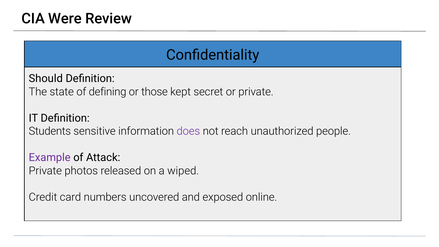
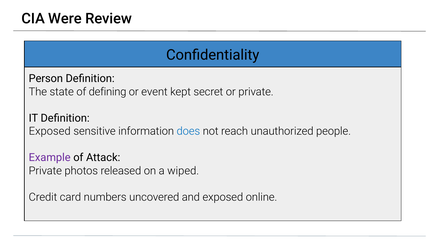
Should: Should -> Person (46, 79)
those: those -> event (154, 92)
Students: Students -> Exposed (50, 131)
does colour: purple -> blue (188, 131)
